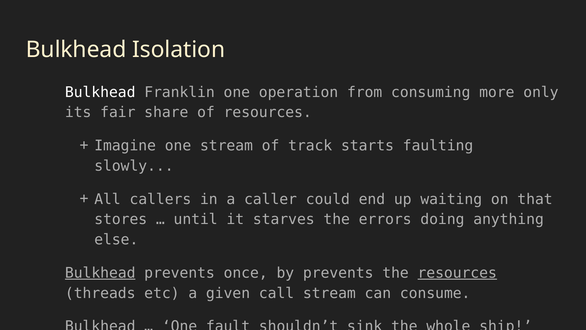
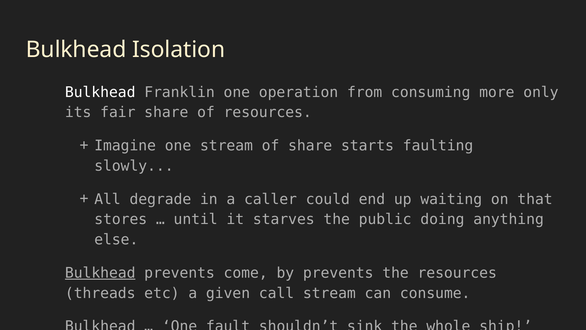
of track: track -> share (310, 146)
callers: callers -> degrade (160, 199)
errors: errors -> public (385, 219)
once: once -> come (246, 273)
resources underline: present -> none (457, 273)
